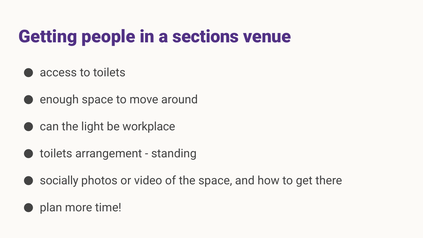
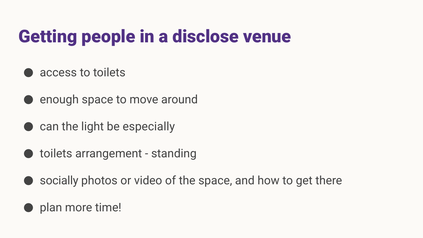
sections: sections -> disclose (206, 37)
workplace: workplace -> especially (149, 127)
